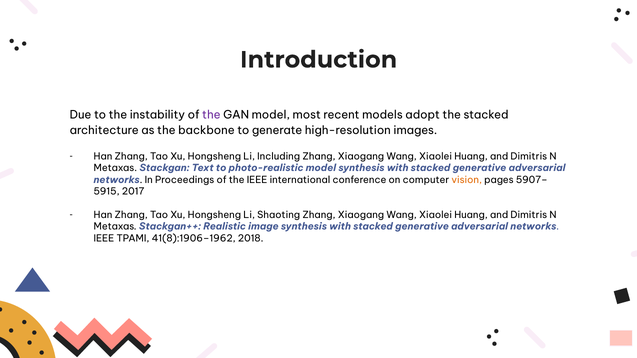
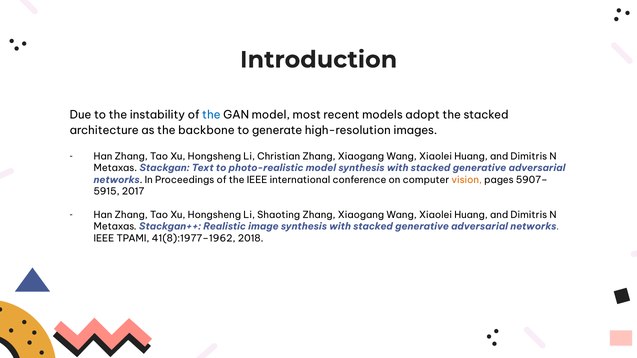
the colour: purple -> blue (211, 115)
Including: Including -> Christian (279, 157)
41(8):1906–1962: 41(8):1906–1962 -> 41(8):1977–1962 (194, 239)
